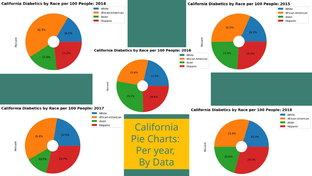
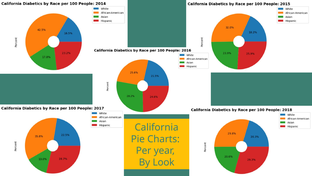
Data: Data -> Look (164, 162)
